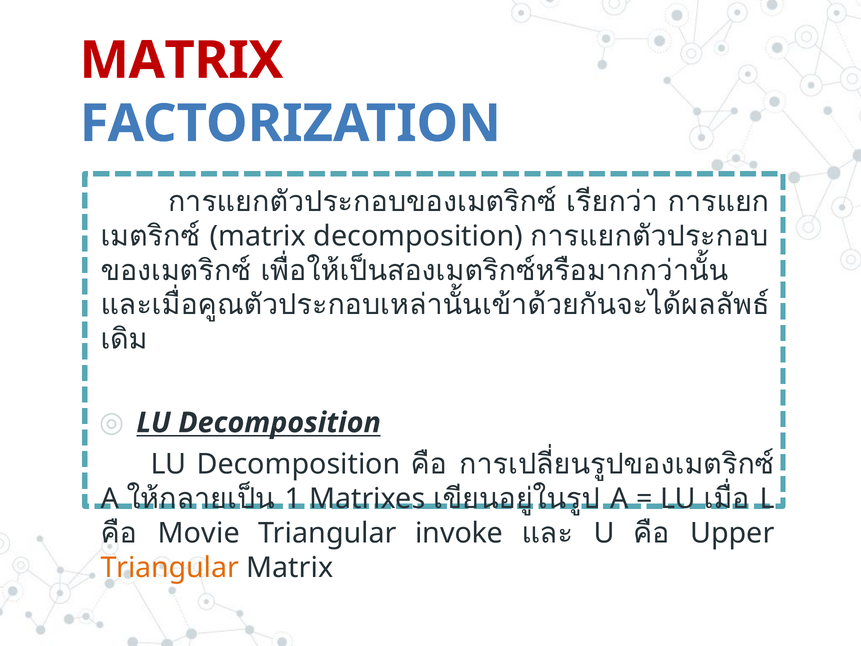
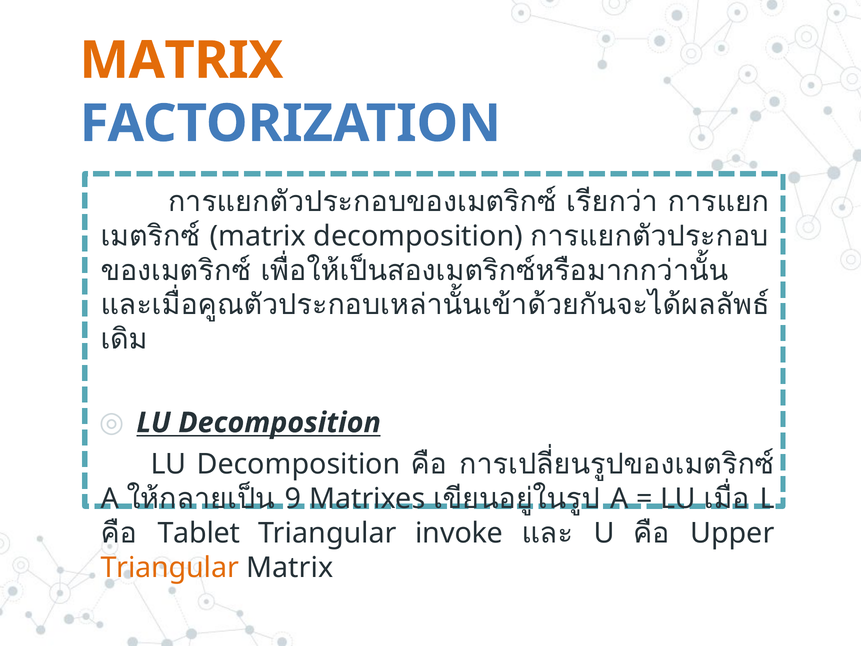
MATRIX colour: red -> orange (181, 60)
1: 1 -> 9 (293, 499)
Movie: Movie -> Tablet (199, 533)
